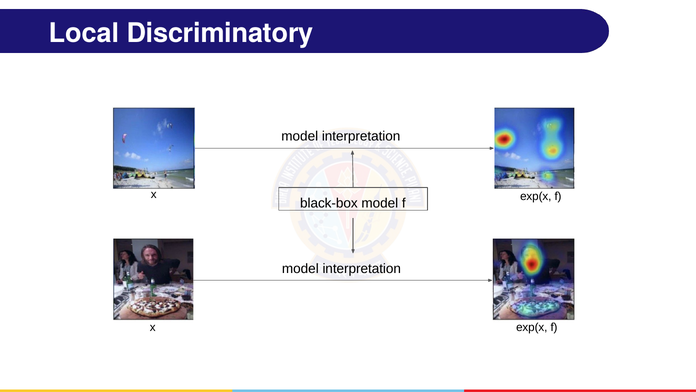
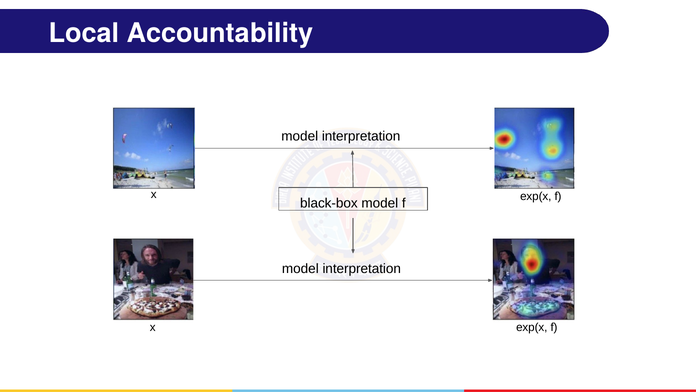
Discriminatory: Discriminatory -> Accountability (220, 33)
